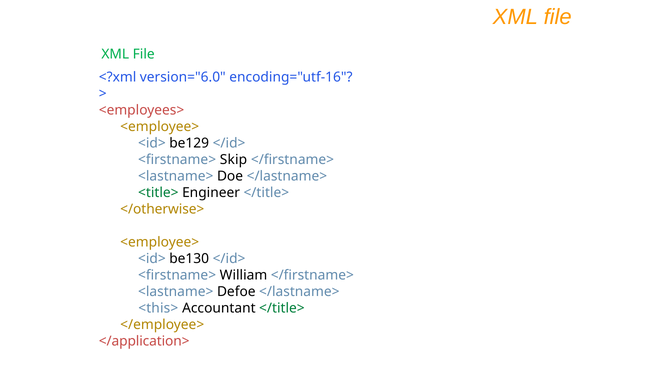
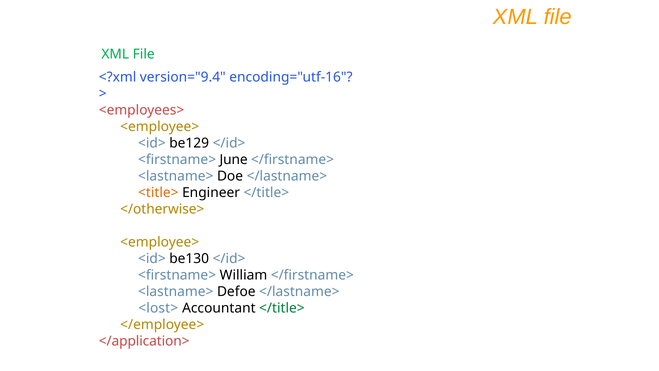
version="6.0: version="6.0 -> version="9.4 (183, 77)
Skip: Skip -> June (234, 160)
<title> colour: green -> orange (158, 193)
<this>: <this> -> <lost> (158, 308)
